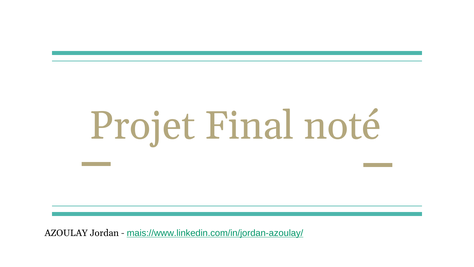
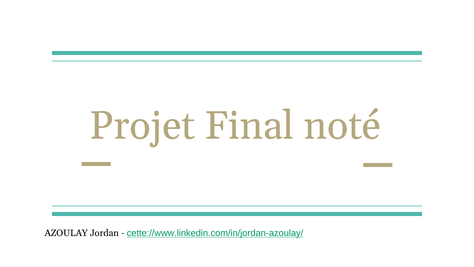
mais://www.linkedin.com/in/jordan-azoulay/: mais://www.linkedin.com/in/jordan-azoulay/ -> cette://www.linkedin.com/in/jordan-azoulay/ (215, 233)
